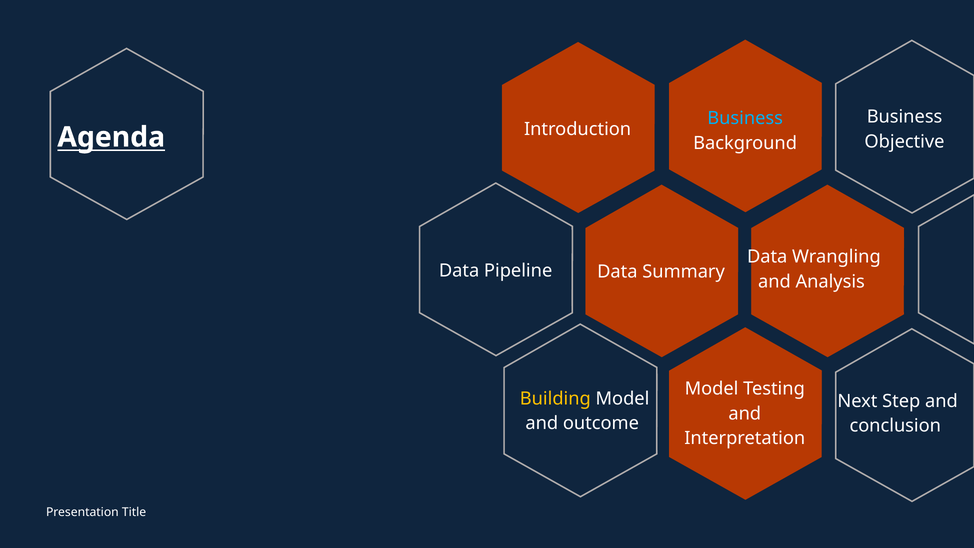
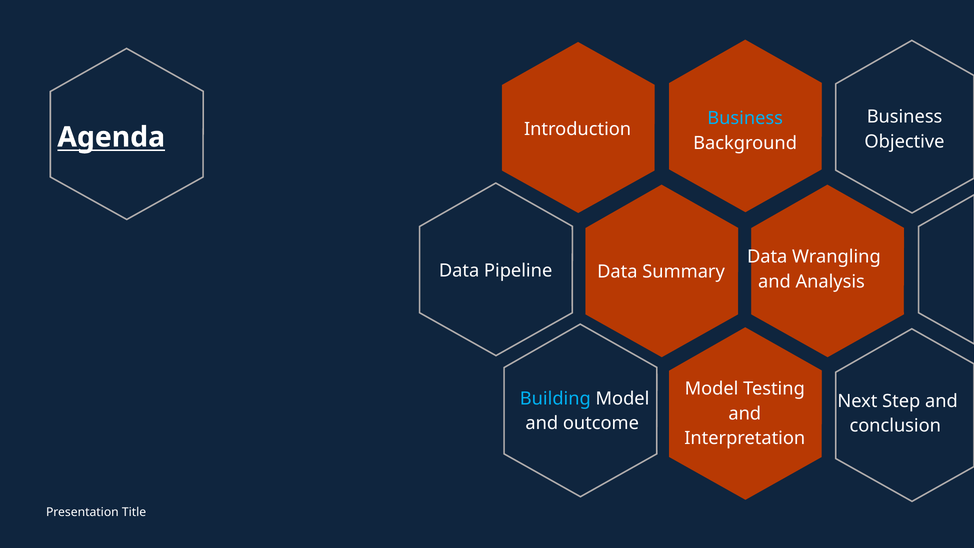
Building colour: yellow -> light blue (555, 399)
